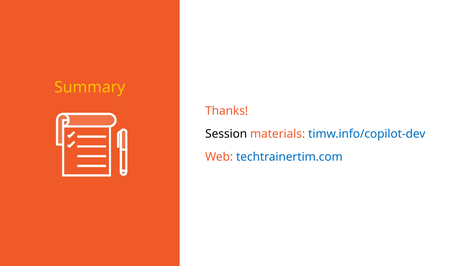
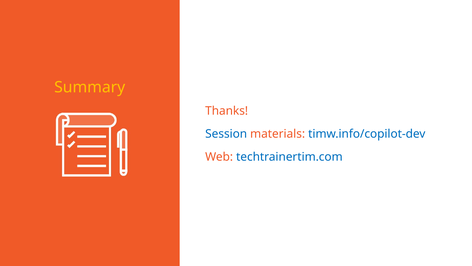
Session colour: black -> blue (226, 134)
